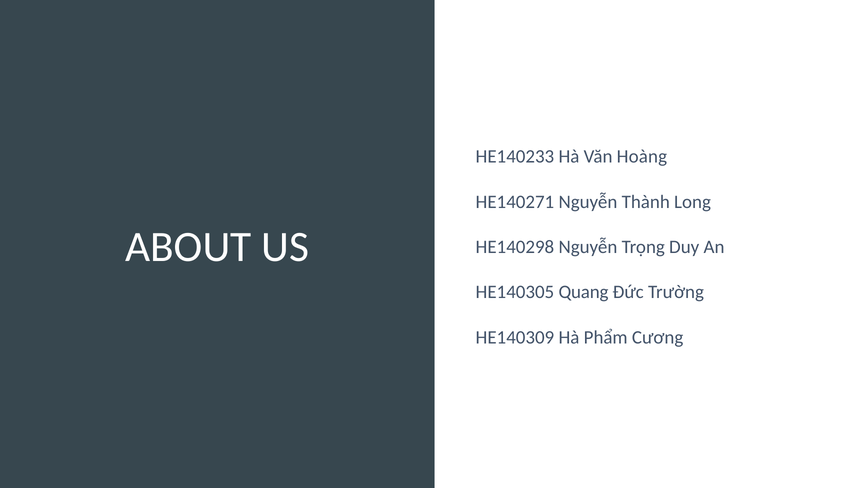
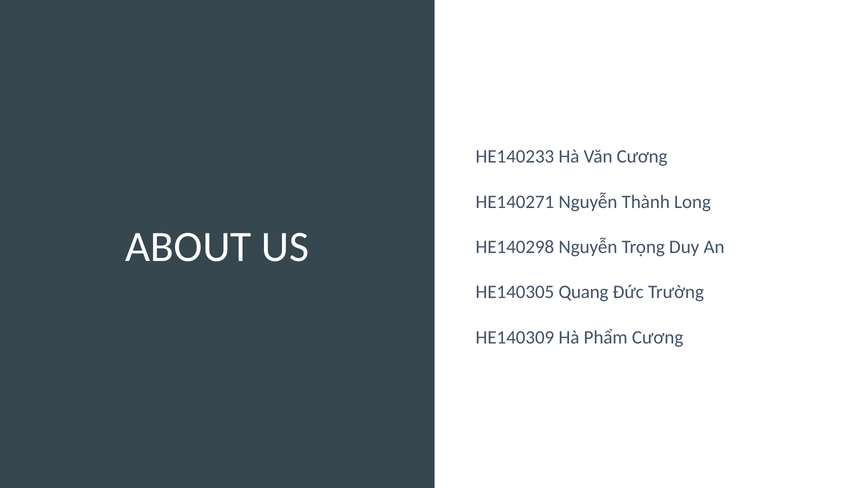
Văn Hoàng: Hoàng -> Cương (642, 157)
